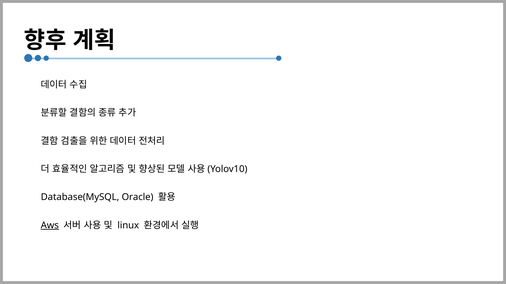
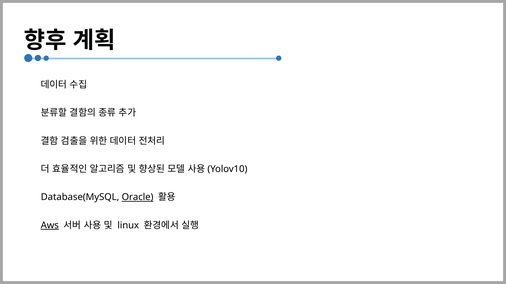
Oracle underline: none -> present (138, 198)
